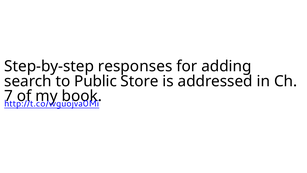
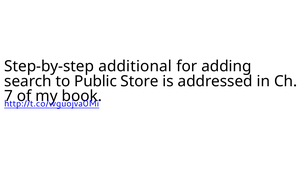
responses: responses -> additional (135, 66)
